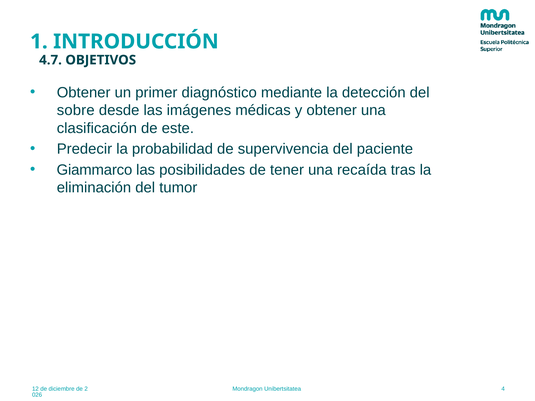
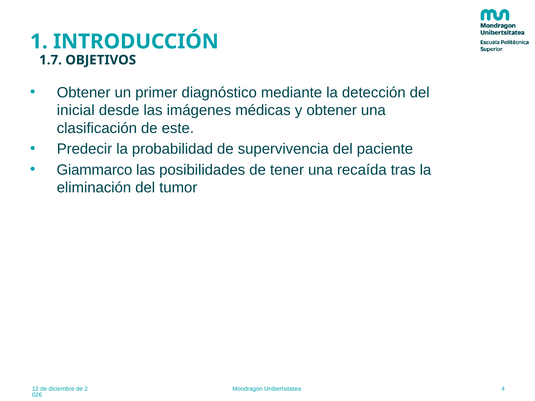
4.7: 4.7 -> 1.7 (51, 60)
sobre: sobre -> inicial (76, 110)
